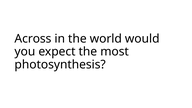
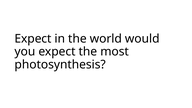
Across: Across -> Expect (33, 39)
